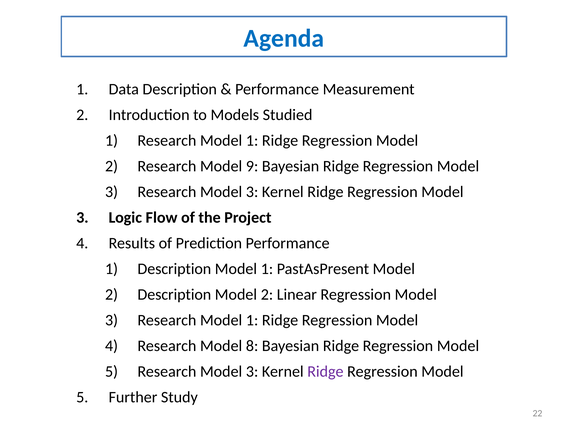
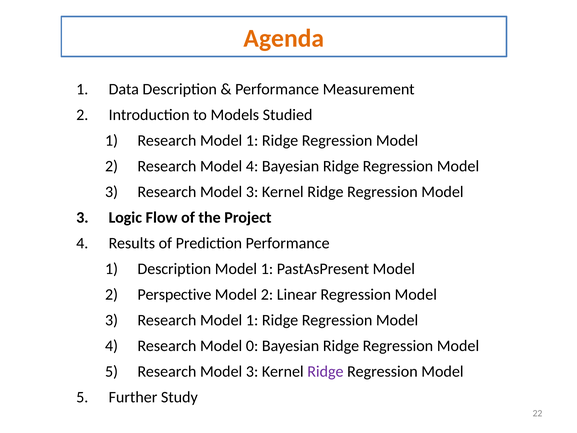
Agenda colour: blue -> orange (284, 38)
Research Model 9: 9 -> 4 (252, 166)
2 Description: Description -> Perspective (174, 294)
8: 8 -> 0 (252, 346)
